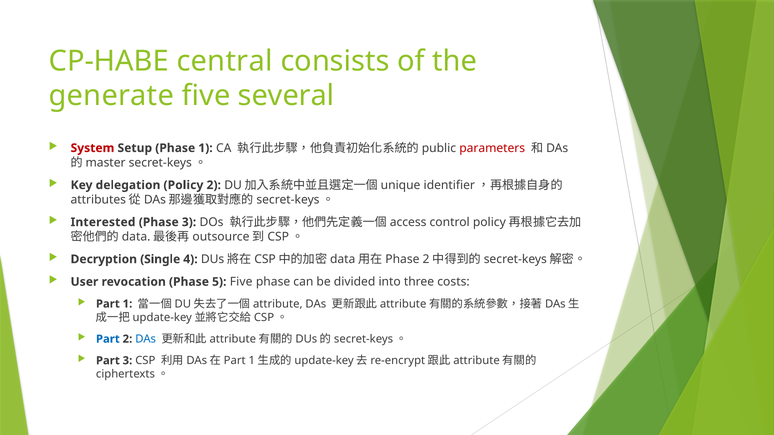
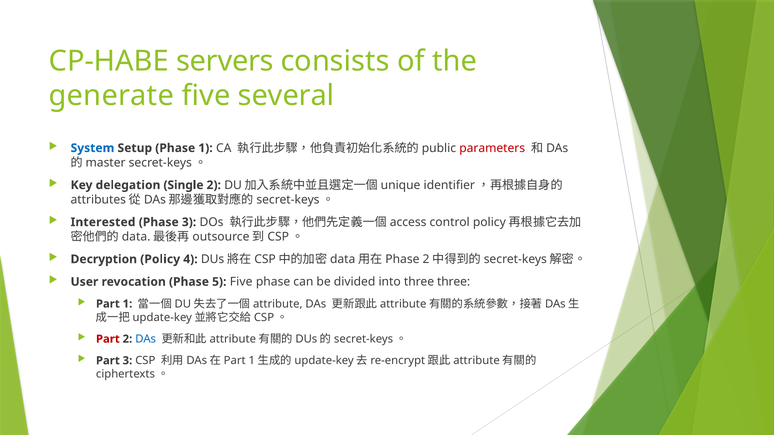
central: central -> servers (225, 61)
System colour: red -> blue (92, 148)
delegation Policy: Policy -> Single (183, 185)
Decryption Single: Single -> Policy (160, 259)
three costs: costs -> three (454, 282)
Part colour: blue -> red (108, 339)
